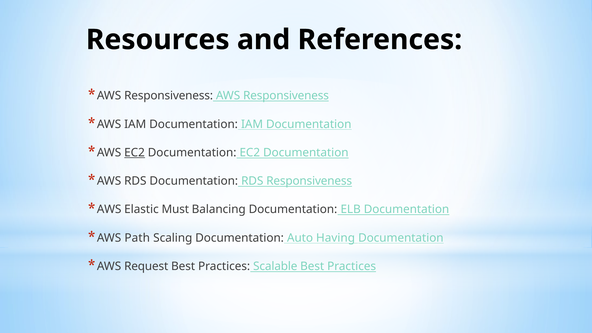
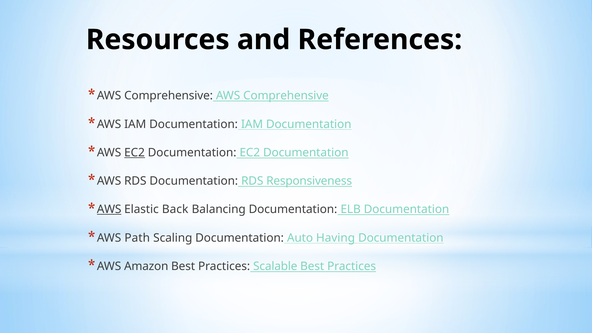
Responsiveness: Responsiveness -> Comprehensive (169, 96)
Responsiveness: Responsiveness -> Comprehensive (286, 96)
AWS underline: none -> present (109, 209)
Must: Must -> Back (175, 209)
Request: Request -> Amazon (146, 266)
